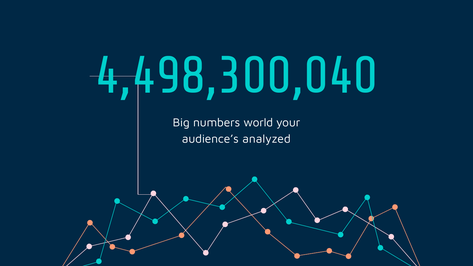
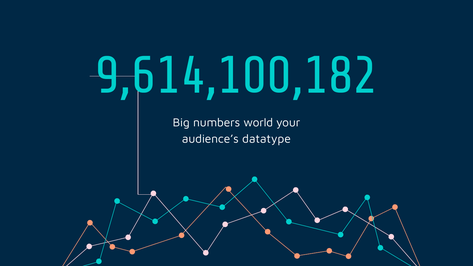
4,498,300,040: 4,498,300,040 -> 9,614,100,182 (236, 75)
analyzed: analyzed -> datatype (266, 139)
